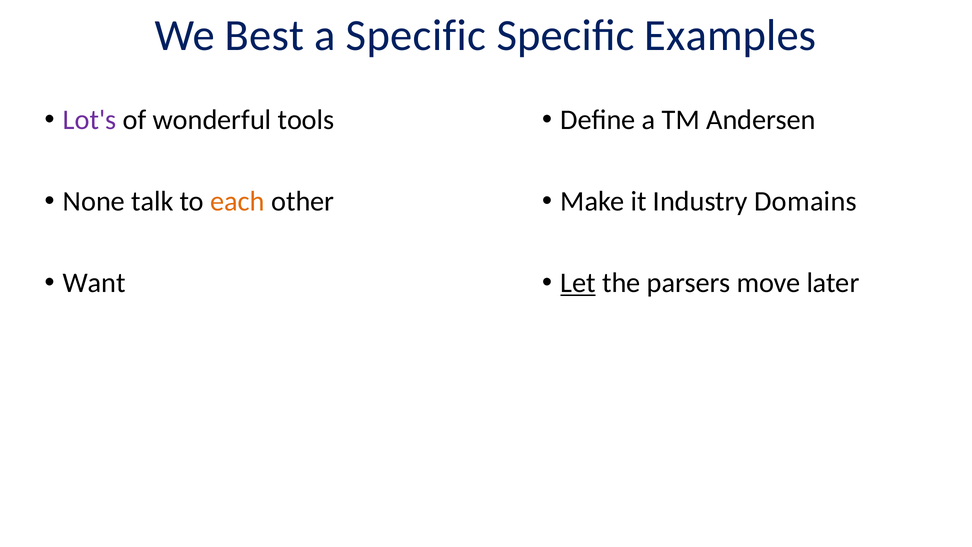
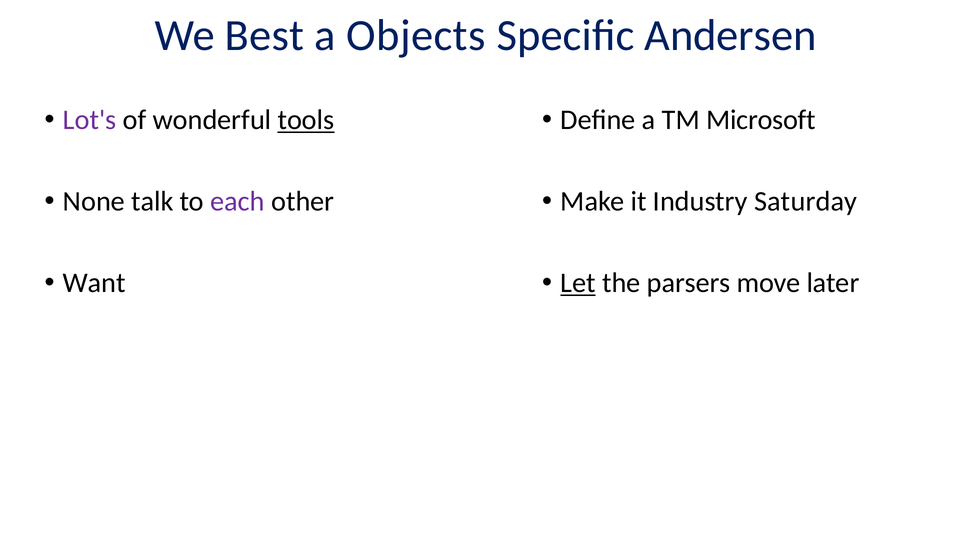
a Specific: Specific -> Objects (416, 35)
Examples: Examples -> Andersen (730, 35)
tools underline: none -> present (306, 120)
Andersen: Andersen -> Microsoft (761, 120)
each colour: orange -> purple (238, 201)
Domains: Domains -> Saturday (806, 201)
